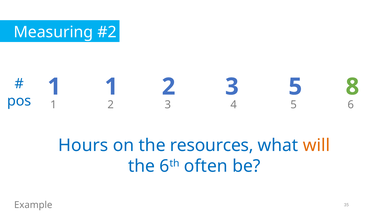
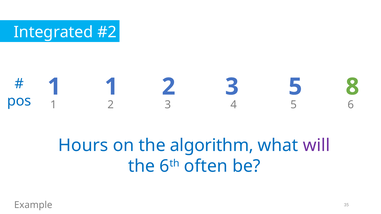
Measuring: Measuring -> Integrated (53, 32)
resources: resources -> algorithm (212, 145)
will colour: orange -> purple (316, 145)
